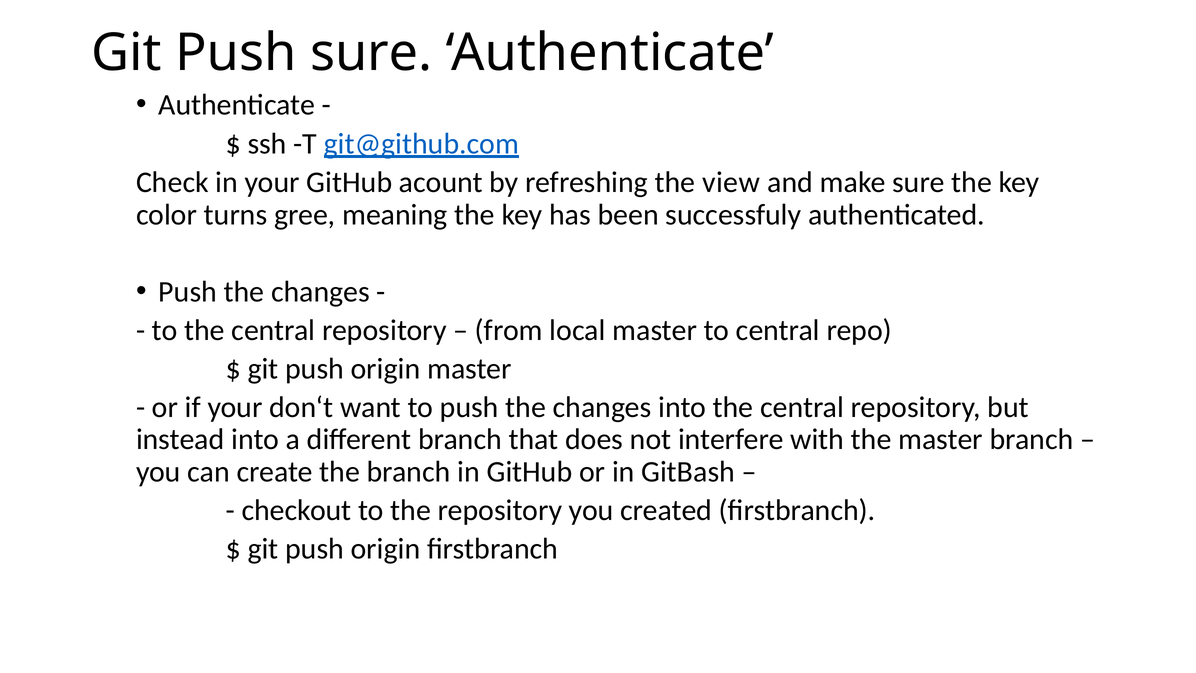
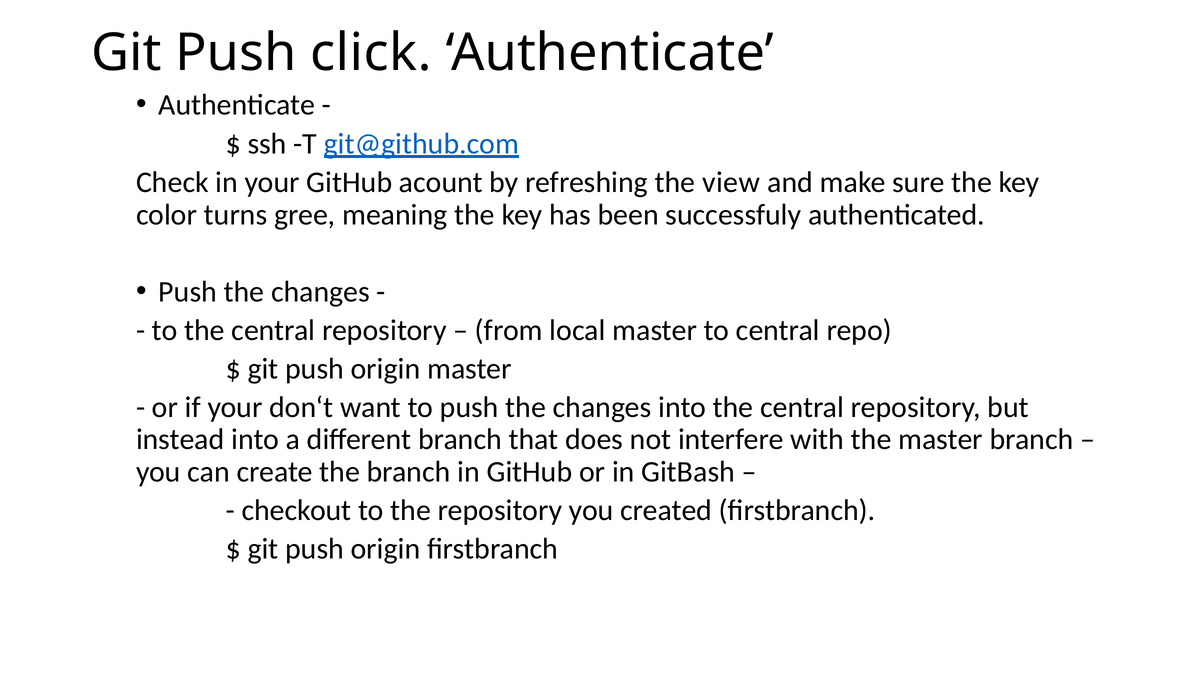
Push sure: sure -> click (371, 53)
